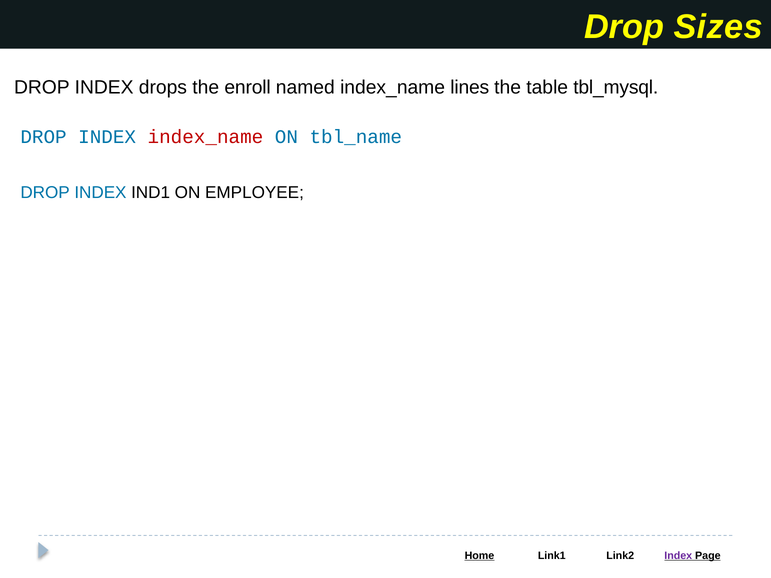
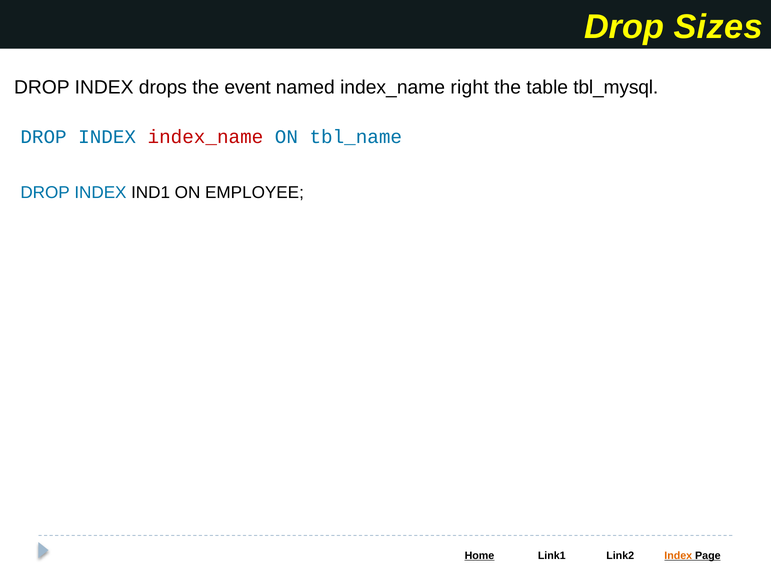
enroll: enroll -> event (248, 87)
lines: lines -> right (470, 87)
Index colour: purple -> orange (678, 556)
